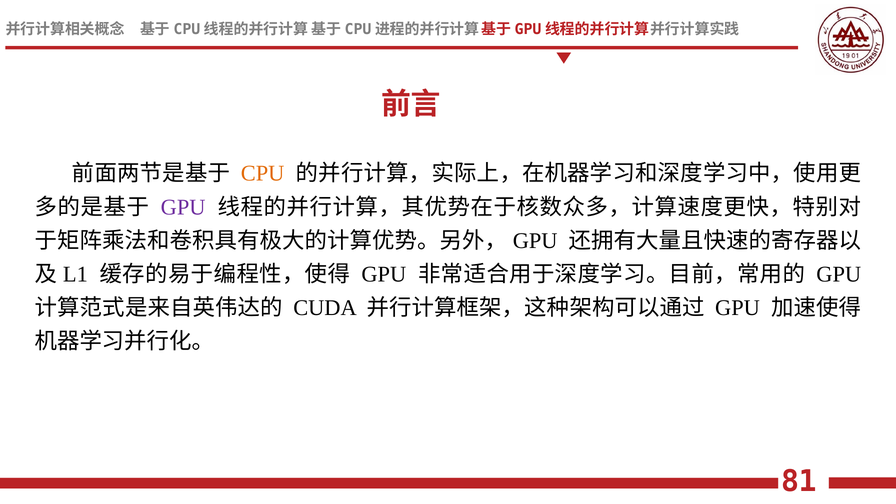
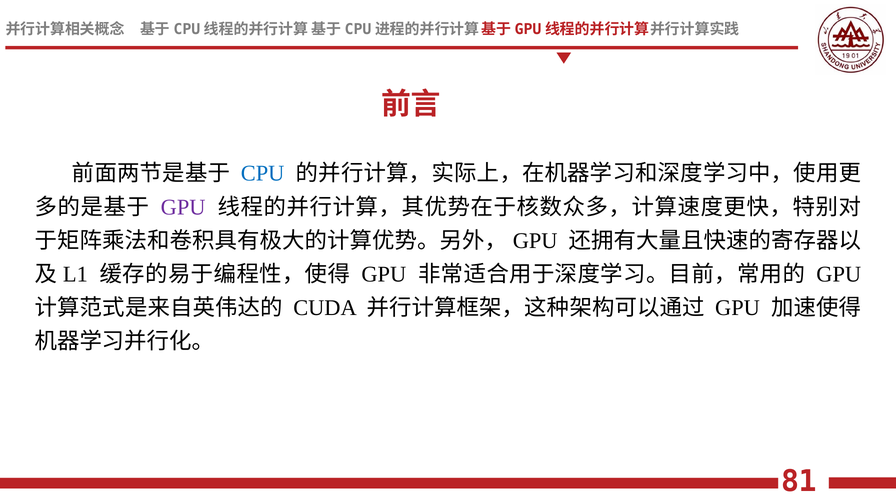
CPU colour: orange -> blue (263, 174)
